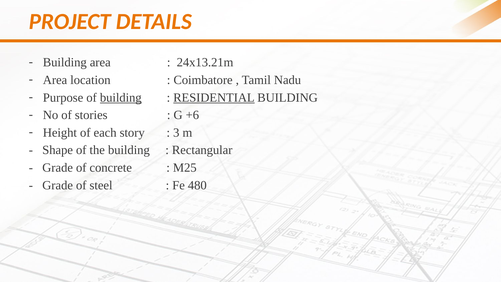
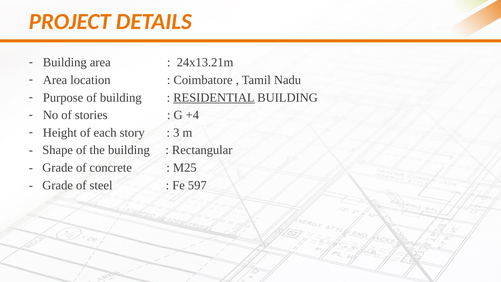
building underline: present -> none (121, 97)
+6: +6 -> +4 (192, 115)
480: 480 -> 597 (197, 185)
